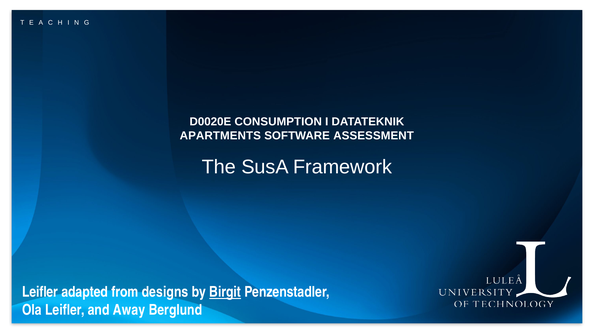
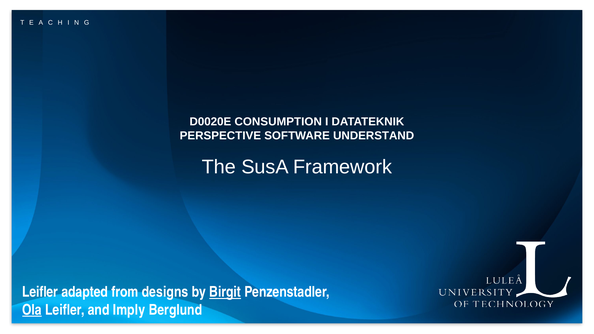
APARTMENTS: APARTMENTS -> PERSPECTIVE (220, 136)
ASSESSMENT: ASSESSMENT -> UNDERSTAND (374, 136)
Ola underline: none -> present (32, 310)
Away: Away -> Imply (129, 310)
